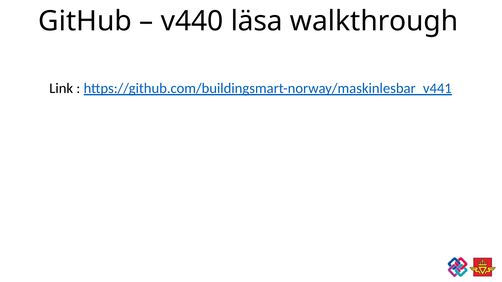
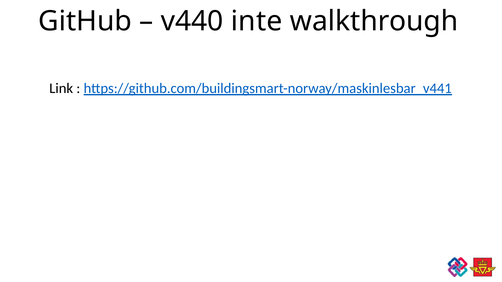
läsa: läsa -> inte (257, 21)
